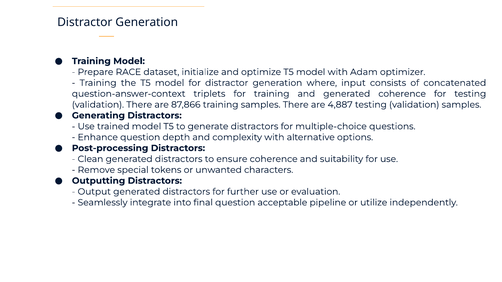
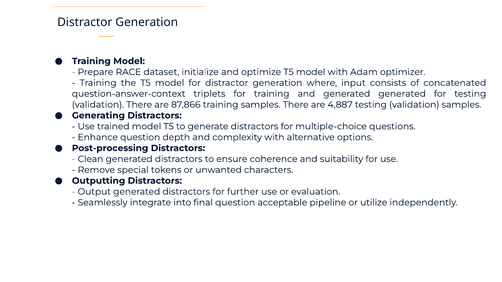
generated coherence: coherence -> generated (402, 94)
